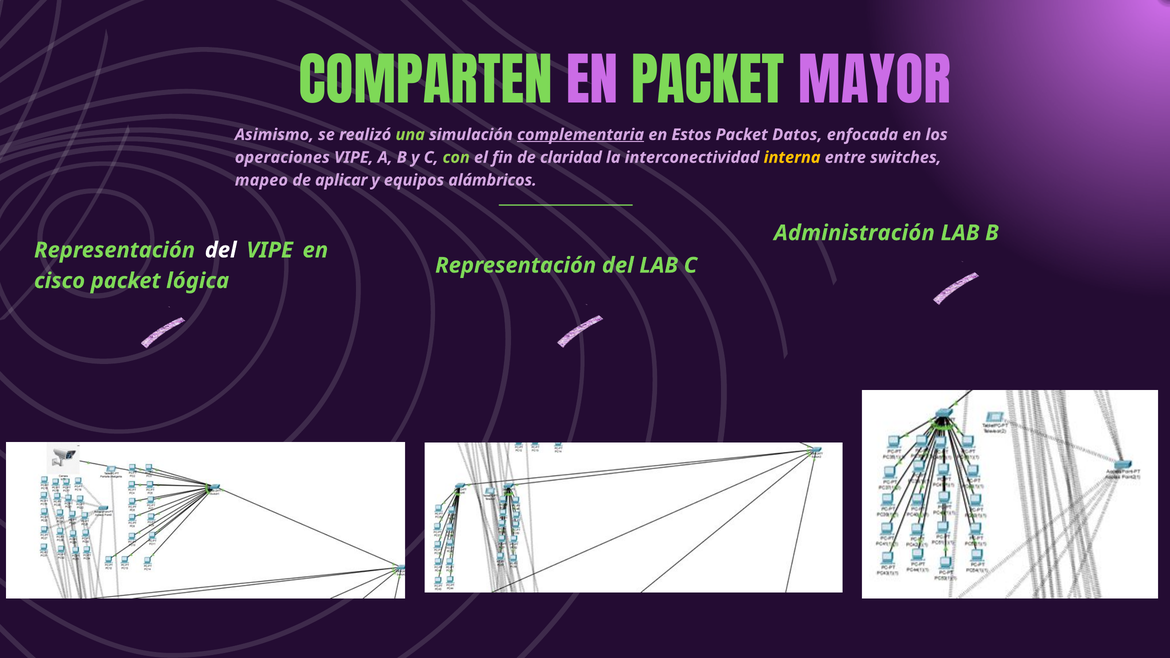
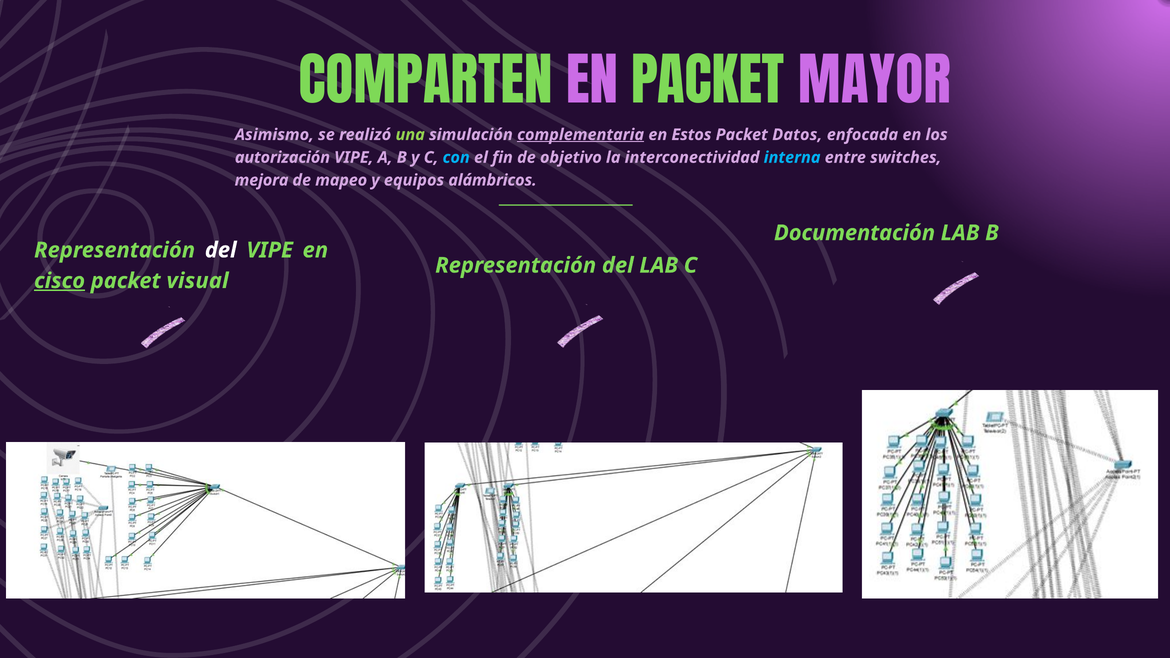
operaciones: operaciones -> autorización (282, 157)
con colour: light green -> light blue (456, 157)
claridad: claridad -> objetivo (571, 157)
interna colour: yellow -> light blue (792, 157)
mapeo: mapeo -> mejora (262, 180)
aplicar: aplicar -> mapeo (341, 180)
Administración: Administración -> Documentación (855, 233)
cisco underline: none -> present (60, 281)
lógica: lógica -> visual (198, 281)
